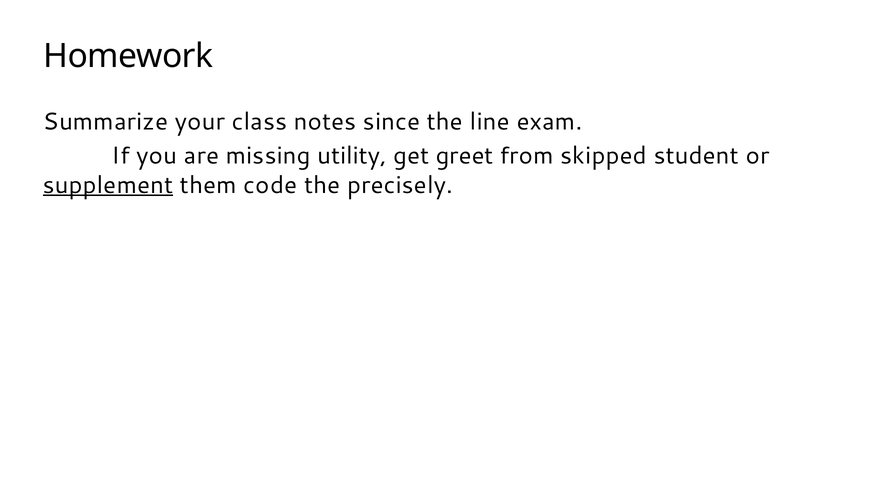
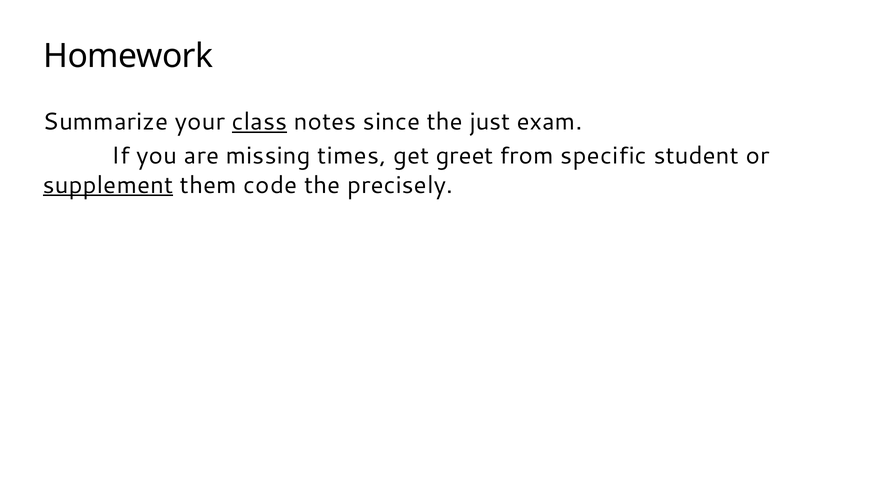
class underline: none -> present (259, 122)
line: line -> just (490, 122)
utility: utility -> times (352, 156)
skipped: skipped -> specific (604, 156)
